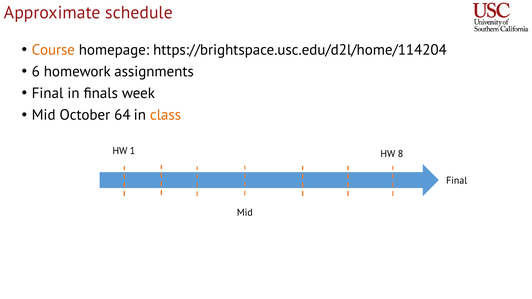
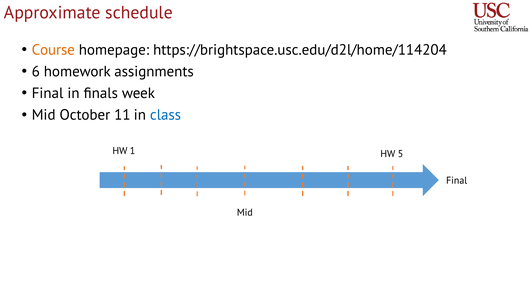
64: 64 -> 11 (122, 115)
class colour: orange -> blue (165, 115)
8: 8 -> 5 (400, 154)
